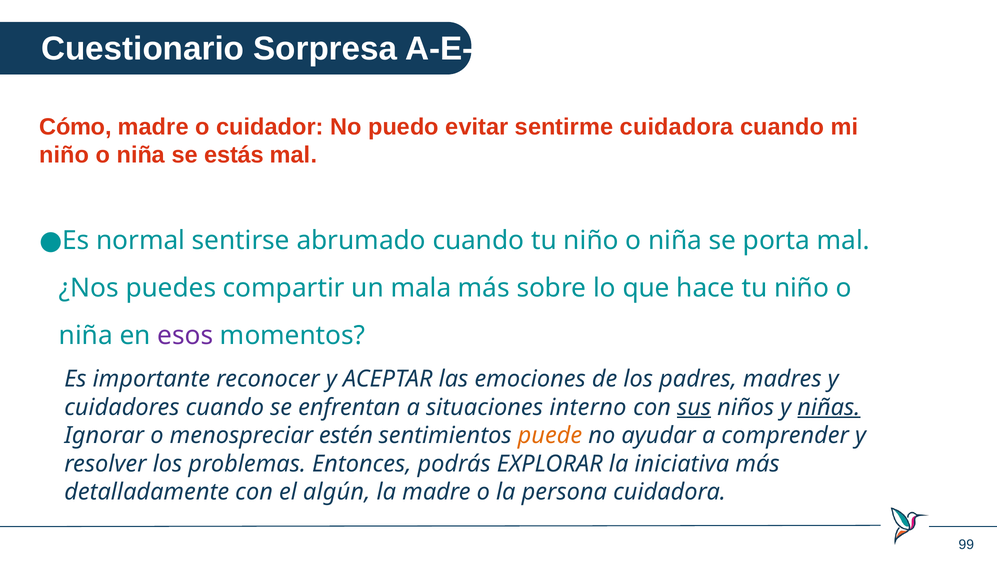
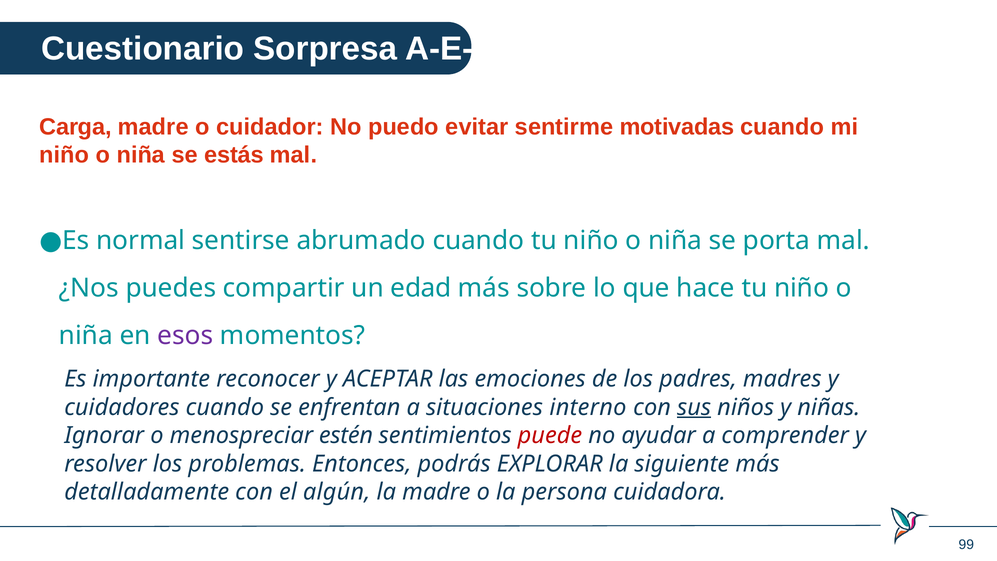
Cómo: Cómo -> Carga (75, 127)
sentirme cuidadora: cuidadora -> motivadas (677, 127)
mala: mala -> edad (421, 288)
niñas underline: present -> none (829, 407)
puede colour: orange -> red (550, 435)
iniciativa: iniciativa -> siguiente (682, 464)
